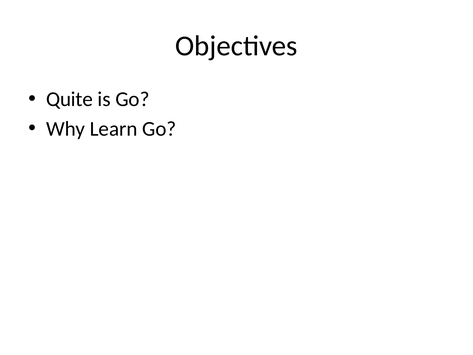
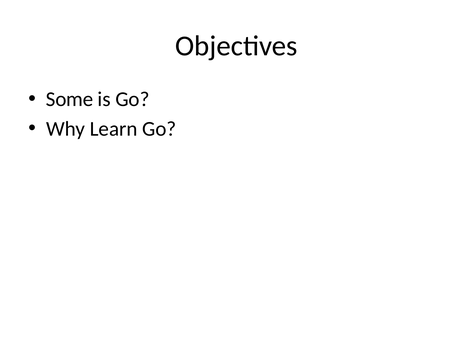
Quite: Quite -> Some (70, 99)
